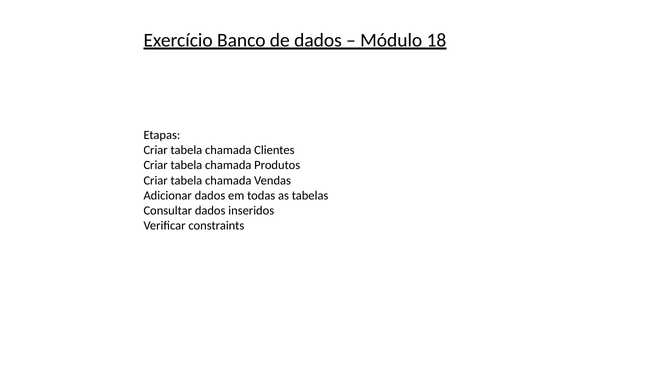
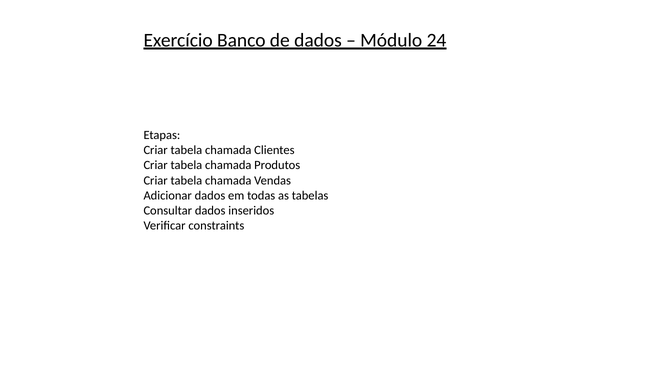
18: 18 -> 24 (437, 40)
